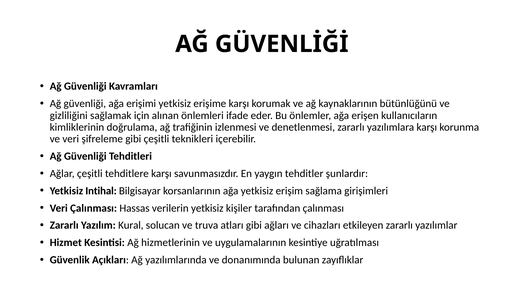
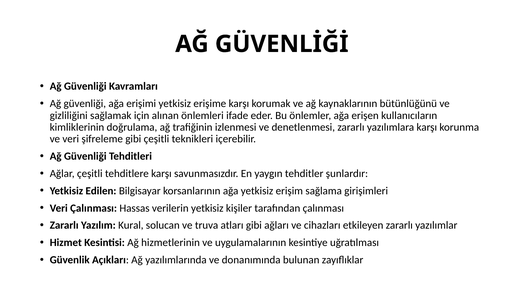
Intihal: Intihal -> Edilen (101, 191)
